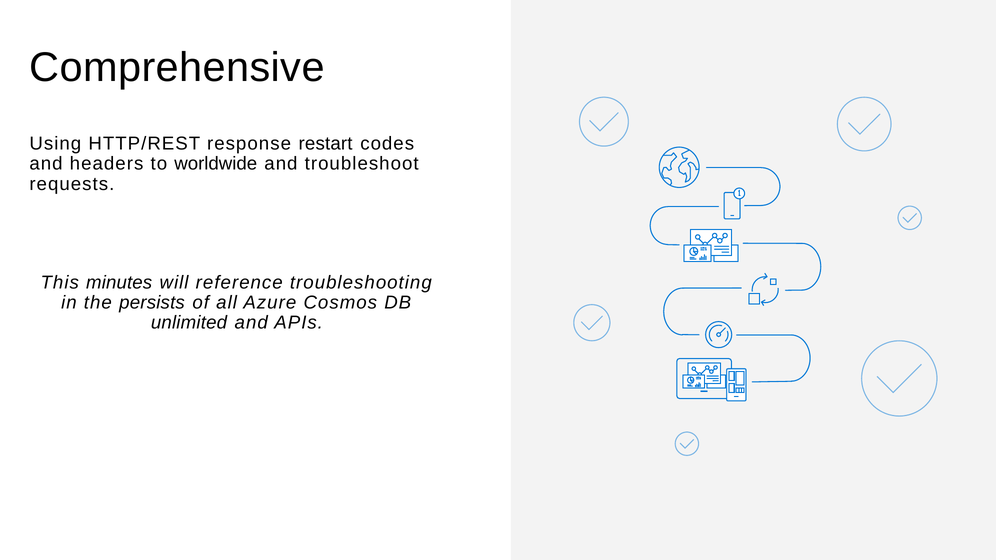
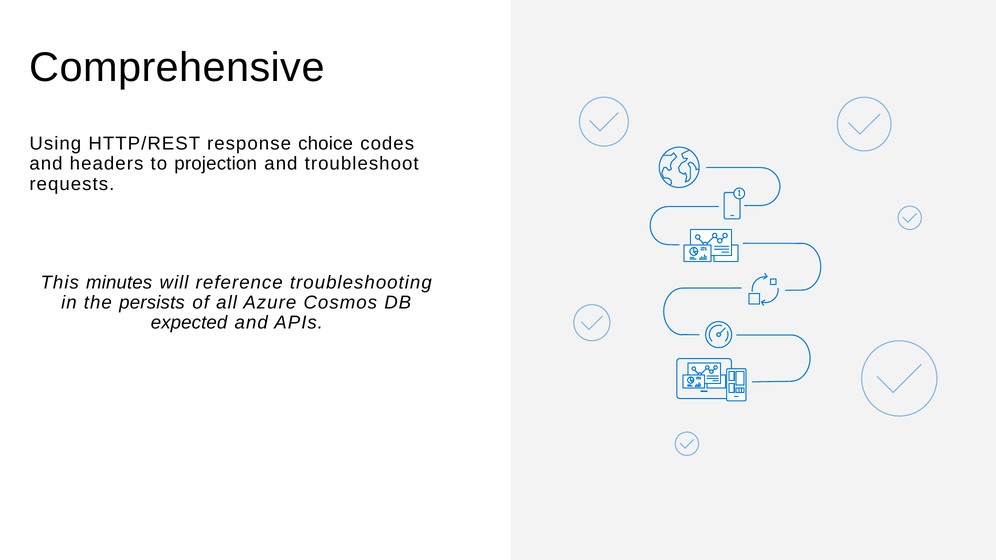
restart: restart -> choice (326, 144)
worldwide: worldwide -> projection (216, 164)
unlimited: unlimited -> expected (189, 323)
